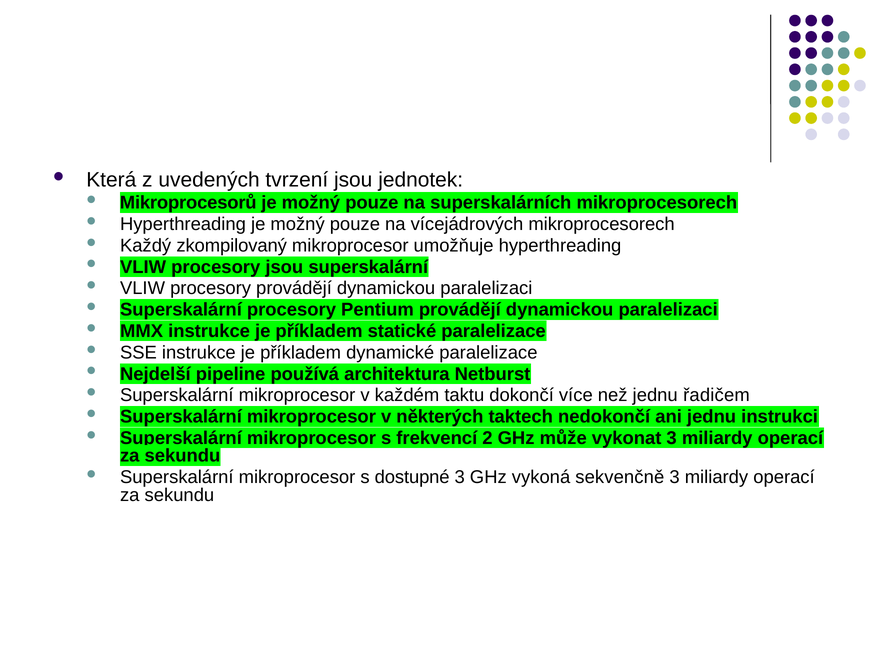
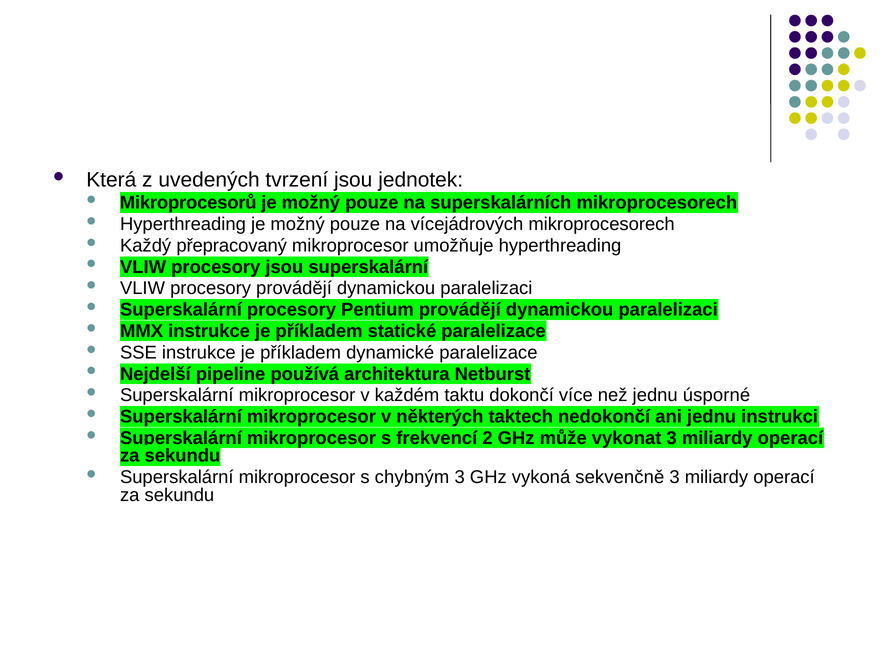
zkompilovaný: zkompilovaný -> přepracovaný (232, 245)
řadičem: řadičem -> úsporné (716, 395)
dostupné: dostupné -> chybným (412, 477)
